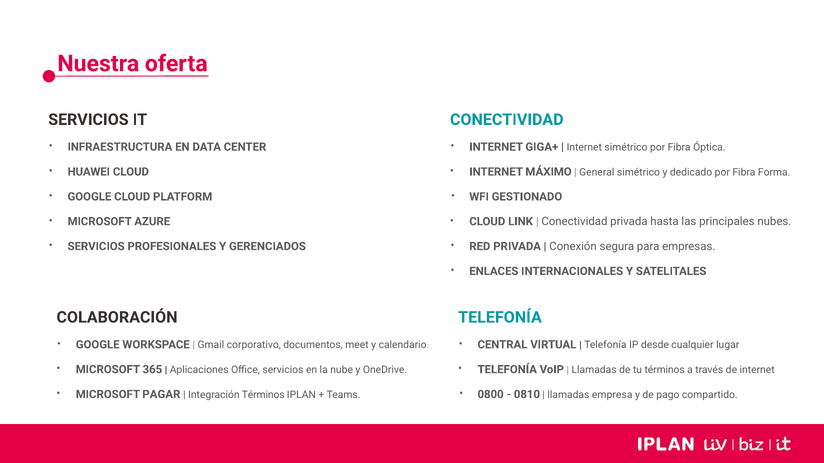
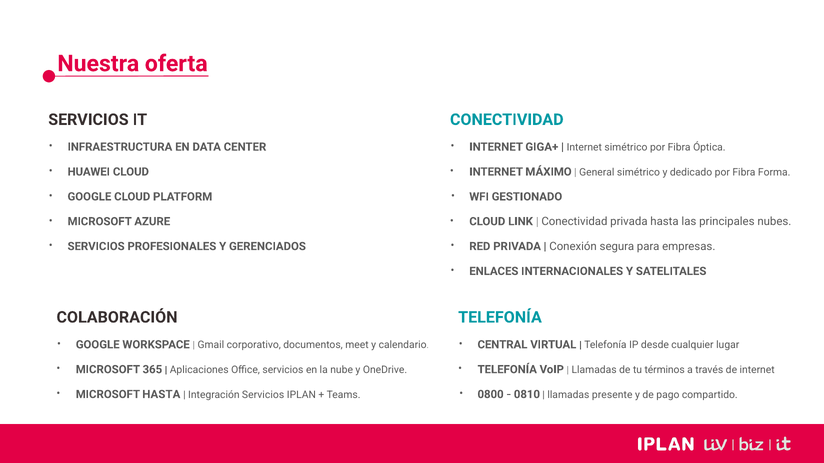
MICROSOFT PAGAR: PAGAR -> HASTA (161, 395)
Integración Términos: Términos -> Servicios (263, 395)
empresa: empresa -> presente (612, 395)
